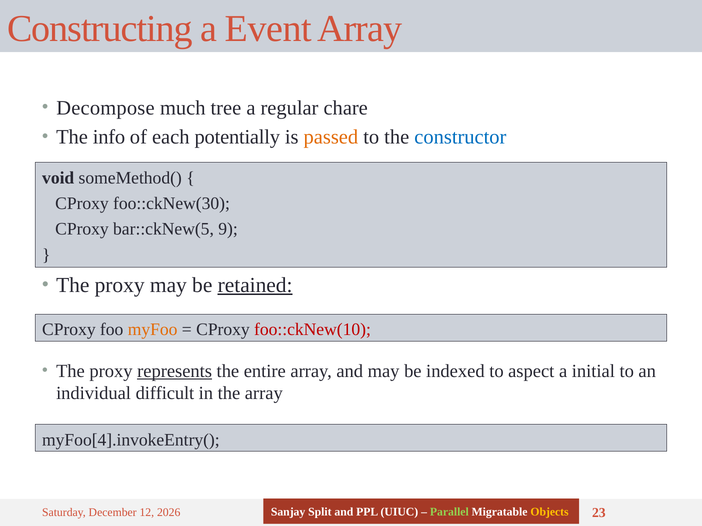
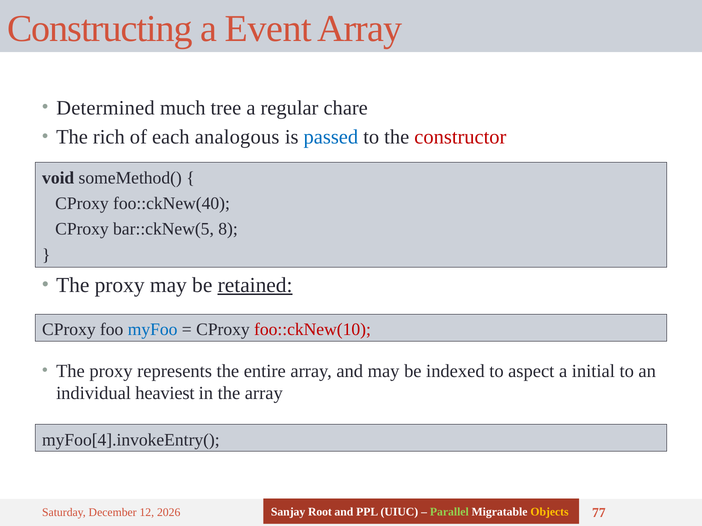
Decompose: Decompose -> Determined (105, 108)
info: info -> rich (109, 137)
potentially: potentially -> analogous (237, 137)
passed colour: orange -> blue (331, 137)
constructor colour: blue -> red (460, 137)
foo::ckNew(30: foo::ckNew(30 -> foo::ckNew(40 (171, 204)
9: 9 -> 8 (228, 229)
myFoo colour: orange -> blue (153, 330)
represents underline: present -> none (175, 371)
difficult: difficult -> heaviest (165, 394)
Split: Split -> Root (320, 512)
23: 23 -> 77 (599, 513)
